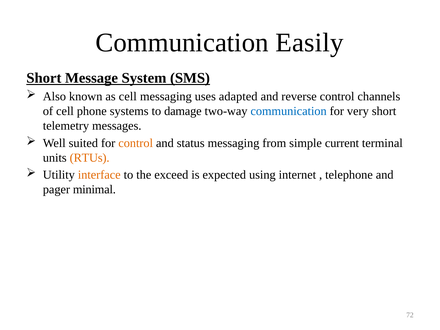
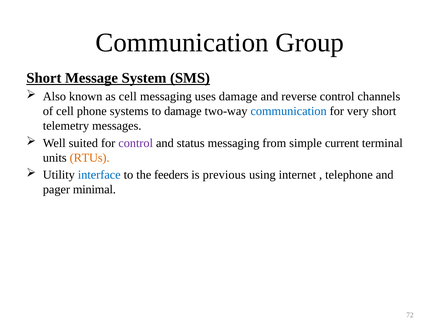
Easily: Easily -> Group (310, 43)
uses adapted: adapted -> damage (238, 96)
control colour: orange -> purple (136, 143)
interface colour: orange -> blue (99, 175)
exceed: exceed -> feeders (171, 175)
expected: expected -> previous (224, 175)
